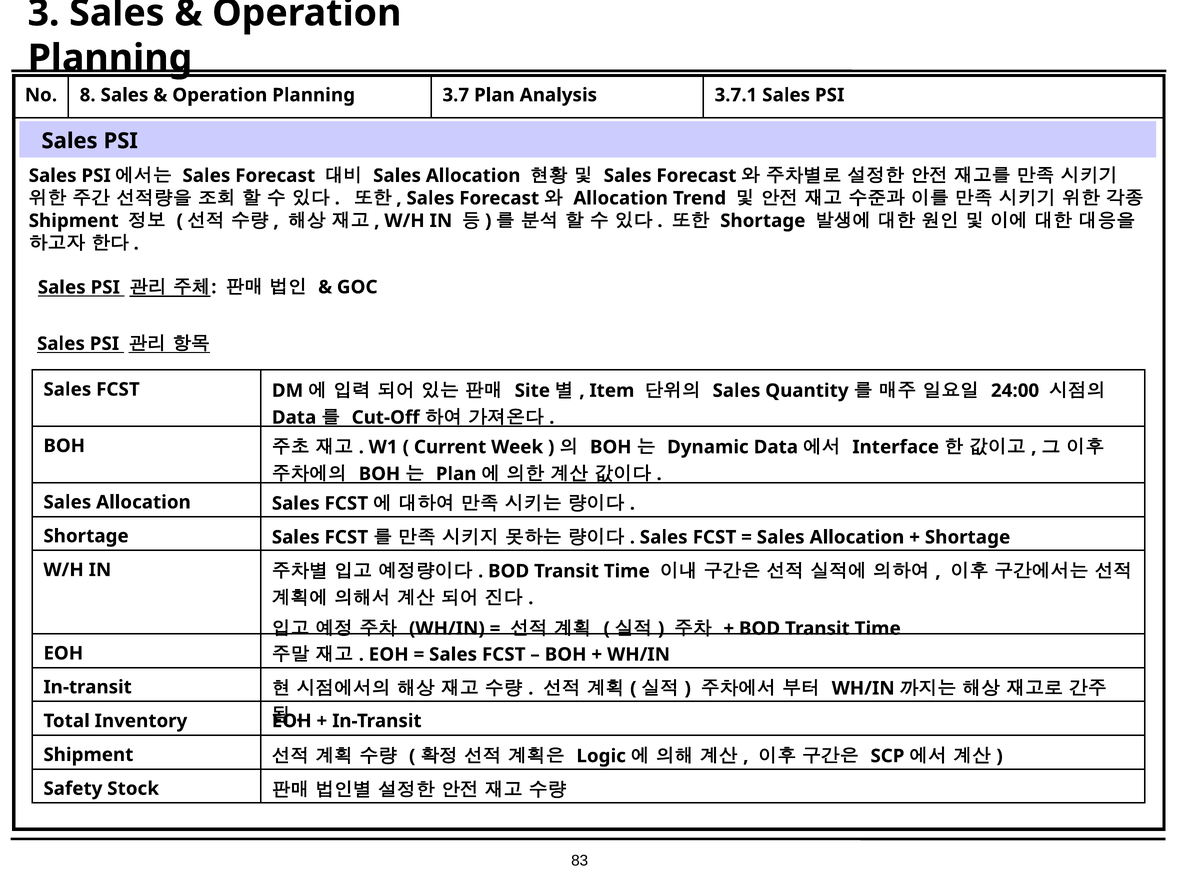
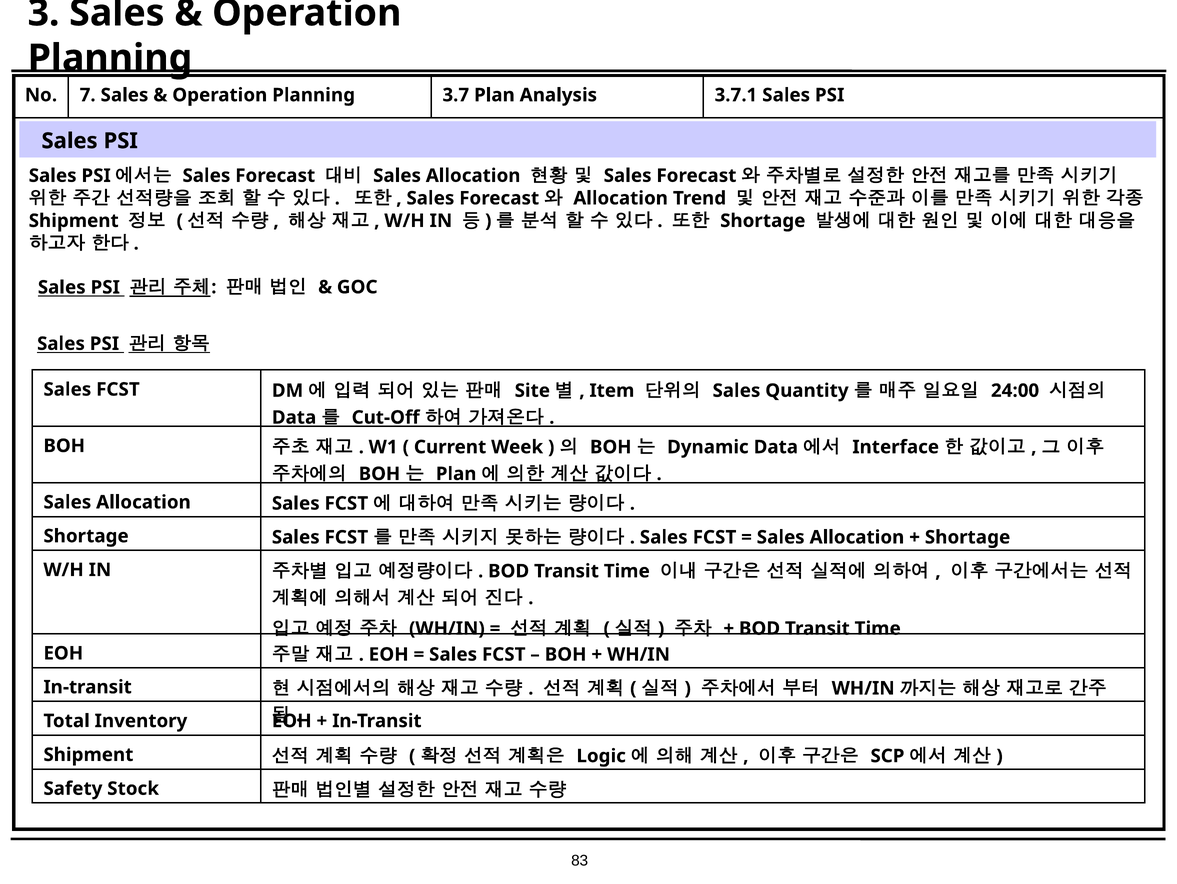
8: 8 -> 7 (88, 95)
